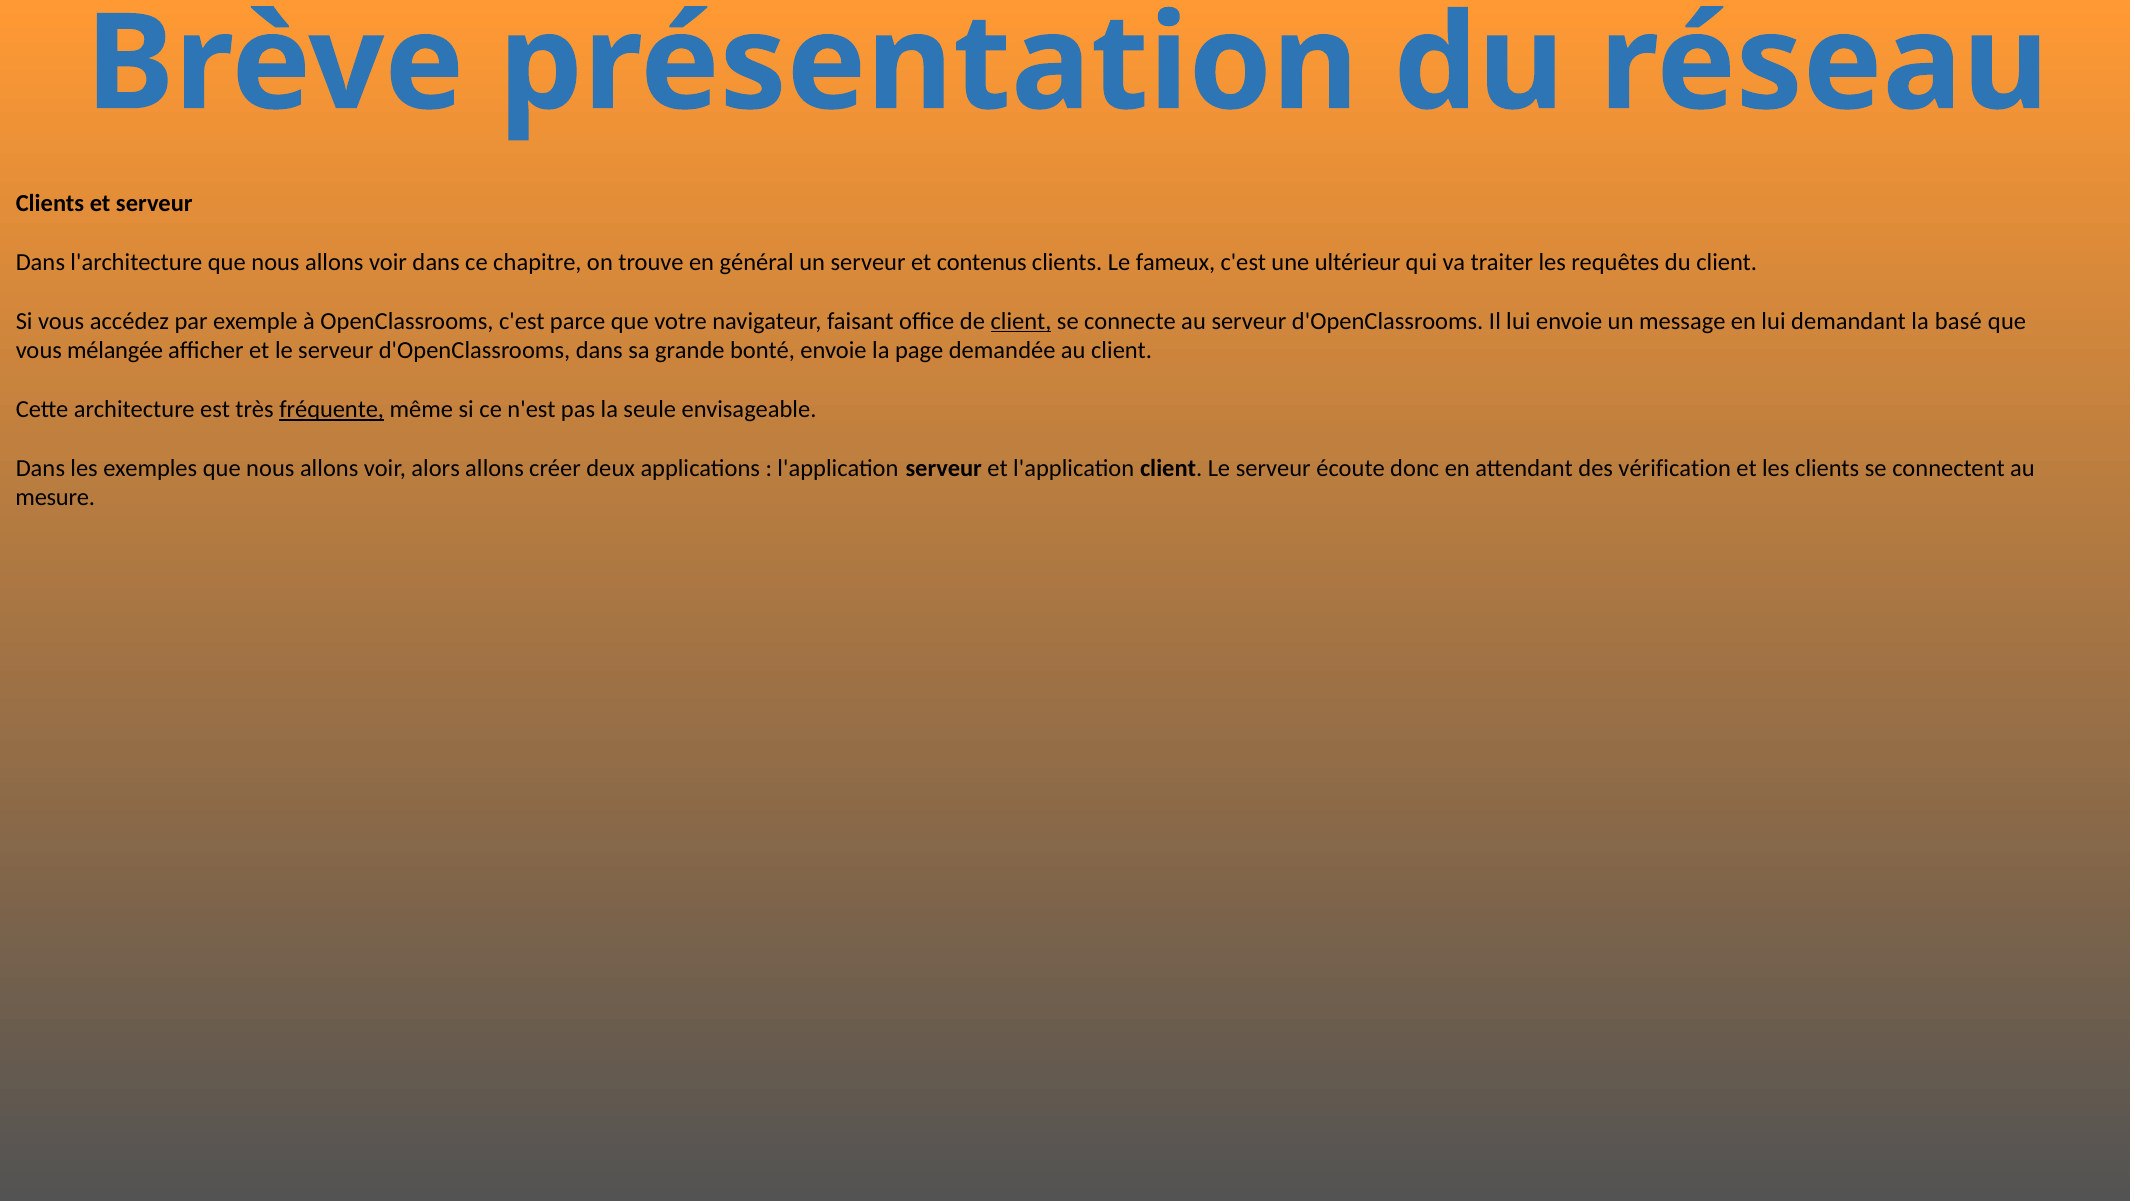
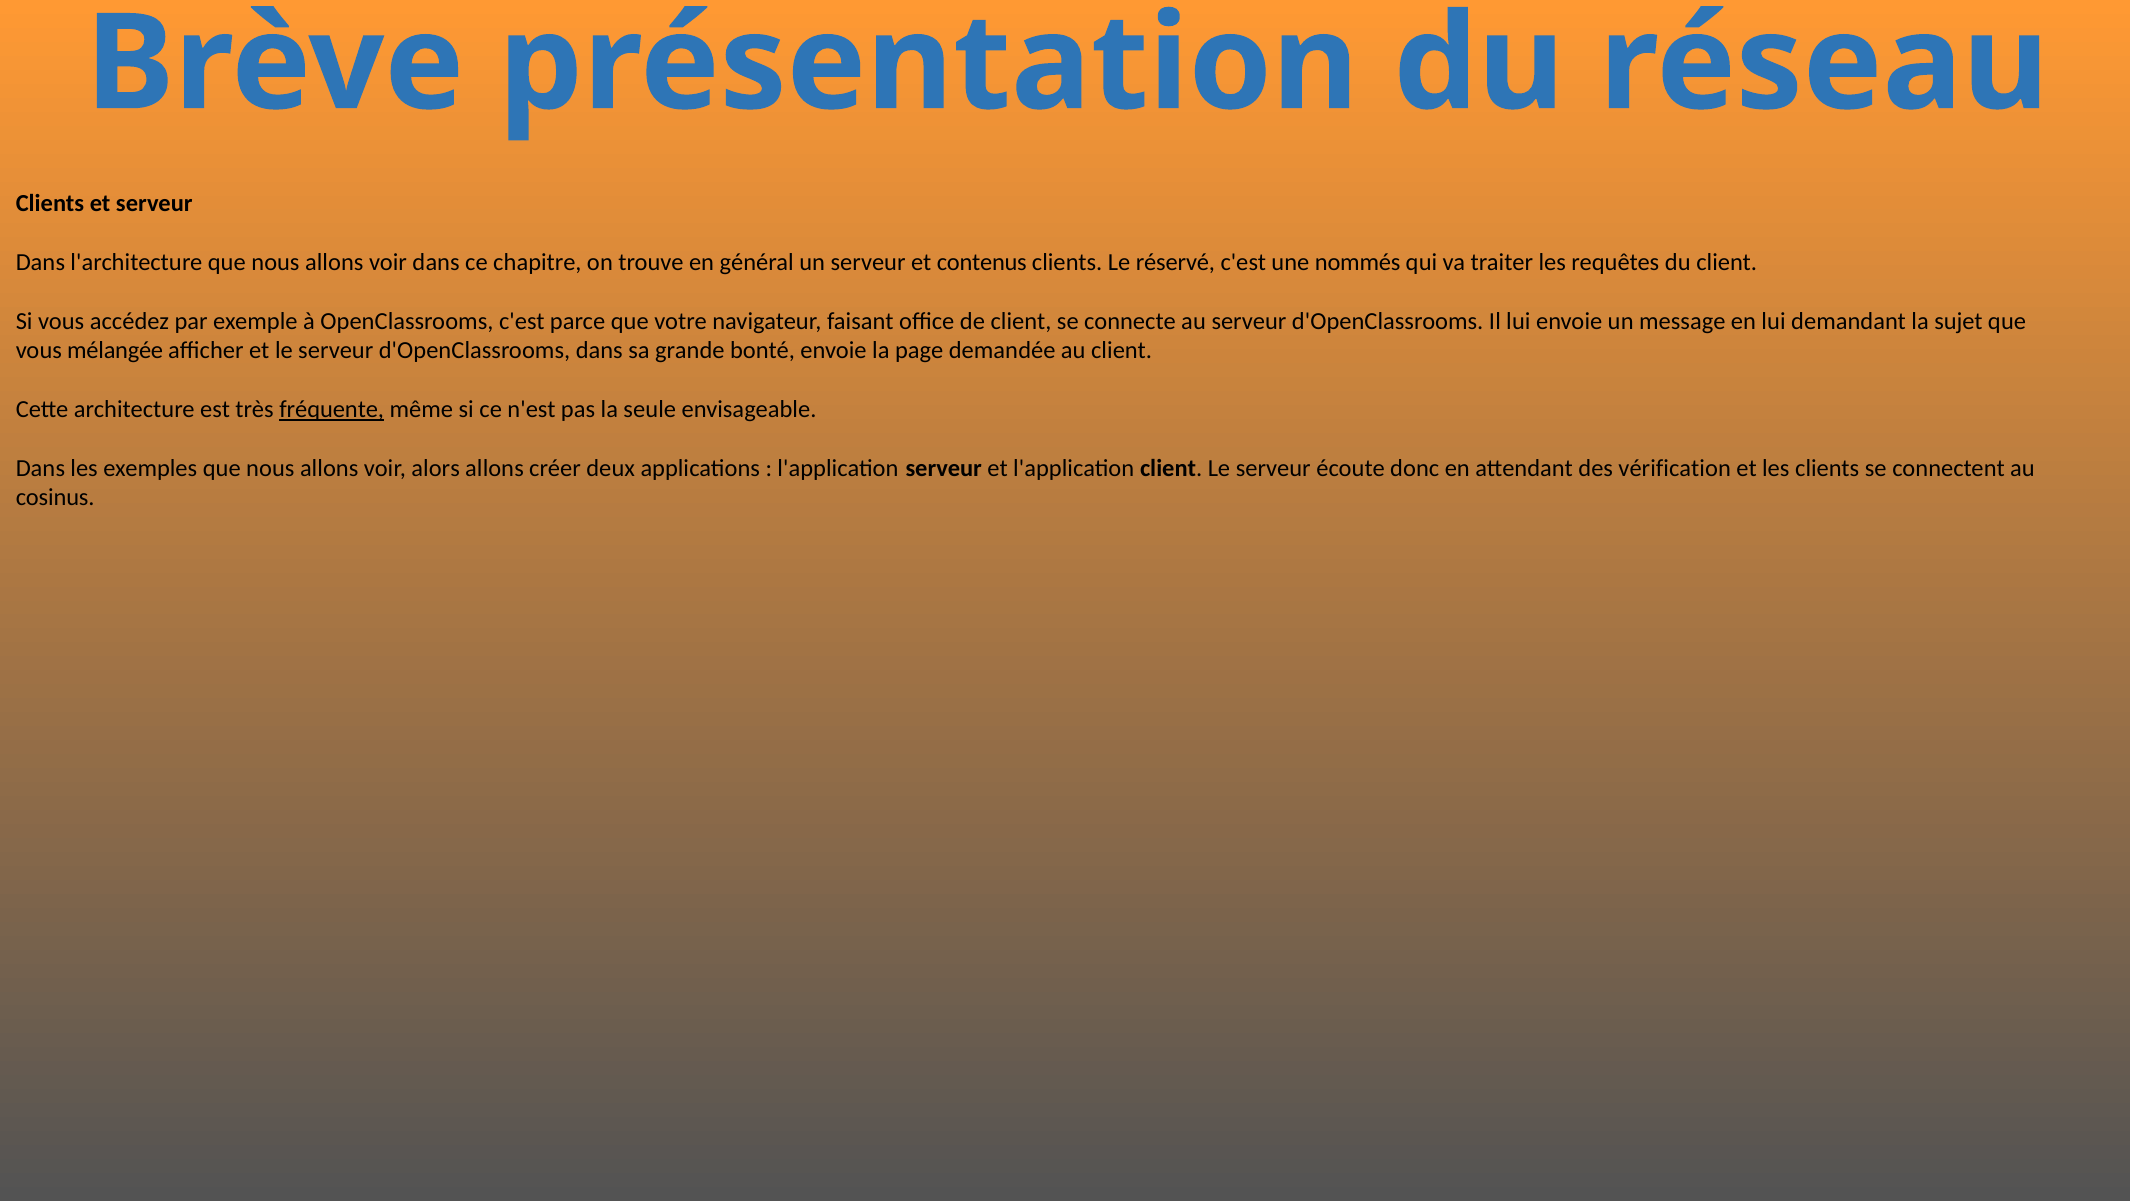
fameux: fameux -> réservé (1175, 262)
ultérieur: ultérieur -> nommés (1358, 262)
client underline: present -> none (1021, 321)
basé: basé -> sujet (1959, 321)
mesure: mesure -> cosinus (55, 497)
